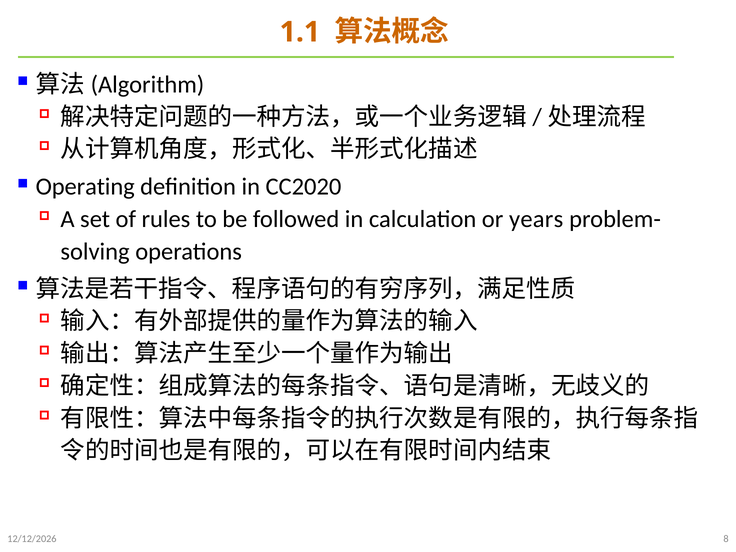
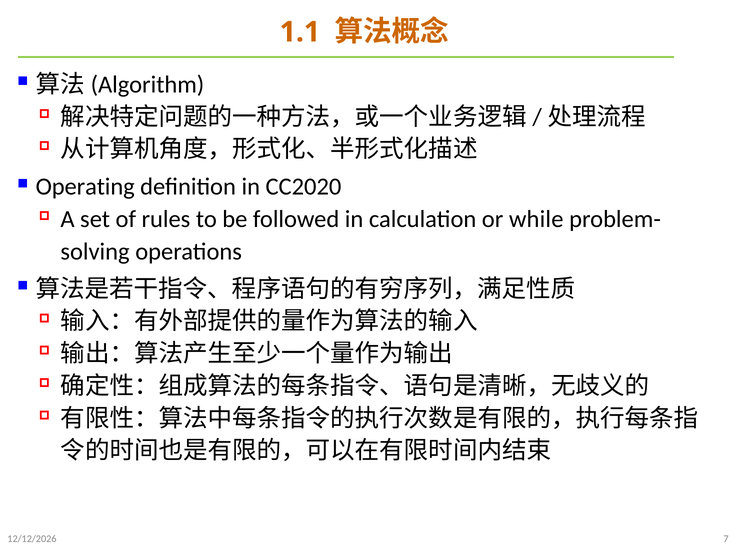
years: years -> while (536, 219)
8: 8 -> 7 (726, 539)
